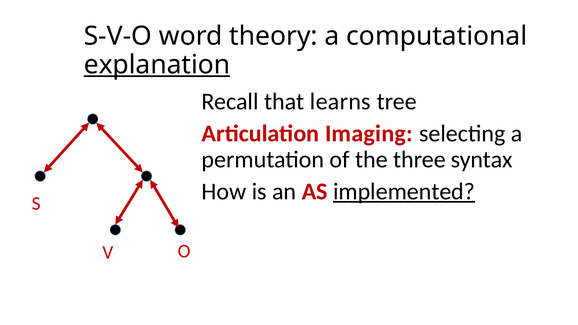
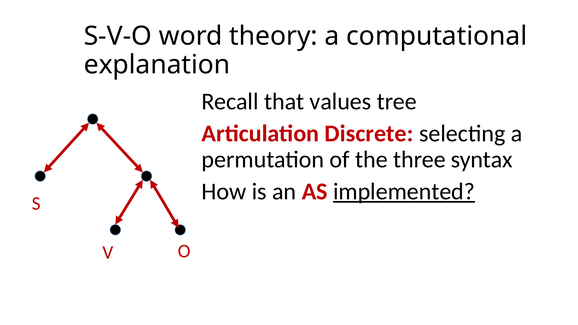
explanation underline: present -> none (157, 65)
learns: learns -> values (340, 102)
Imaging: Imaging -> Discrete (369, 134)
